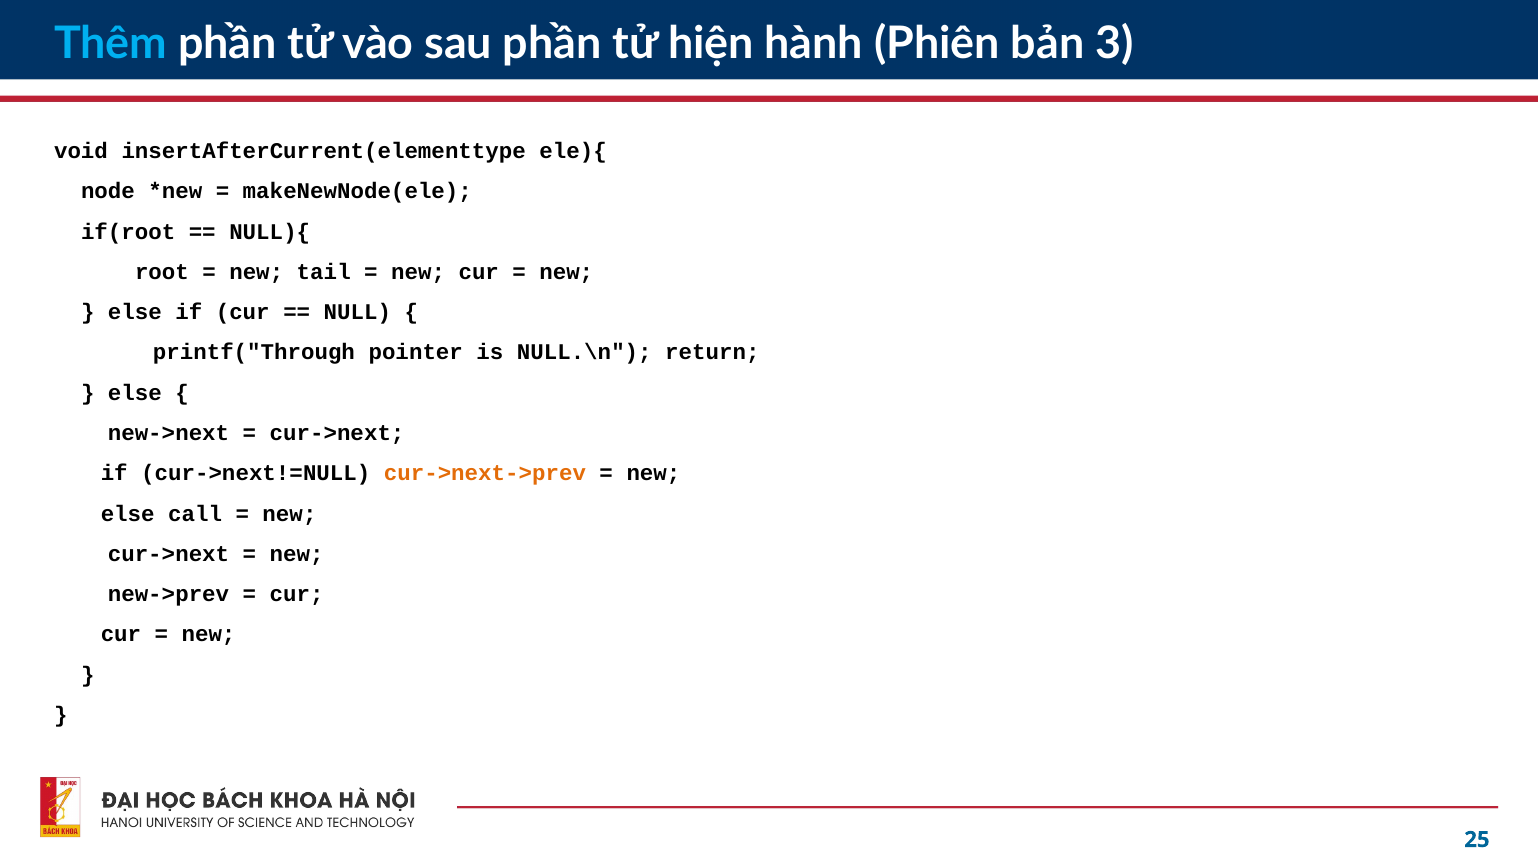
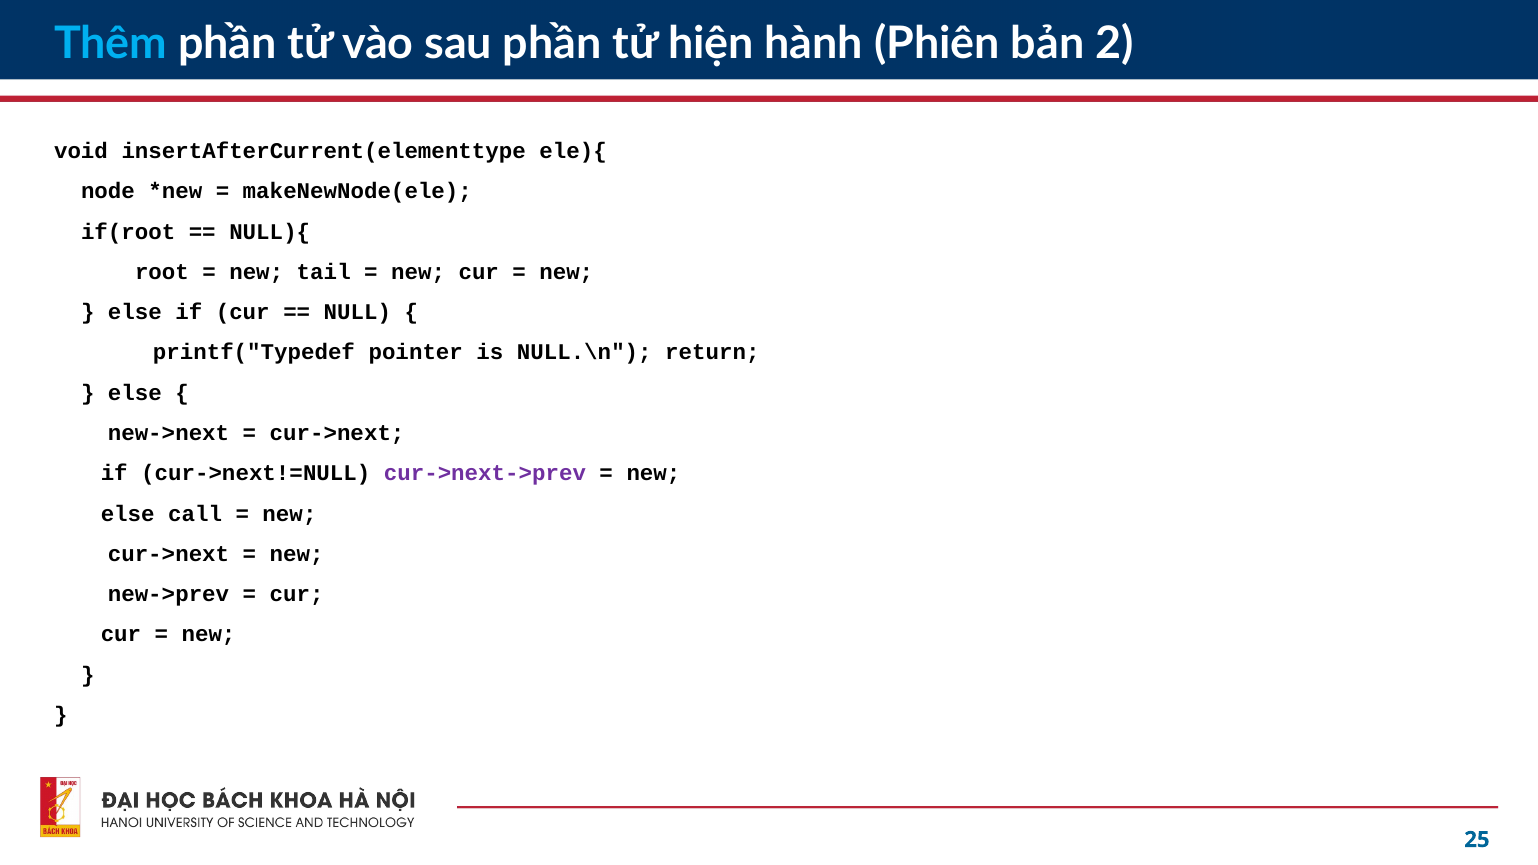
3: 3 -> 2 (1114, 44)
printf("Through: printf("Through -> printf("Typedef (254, 353)
cur->next->prev colour: orange -> purple (485, 473)
